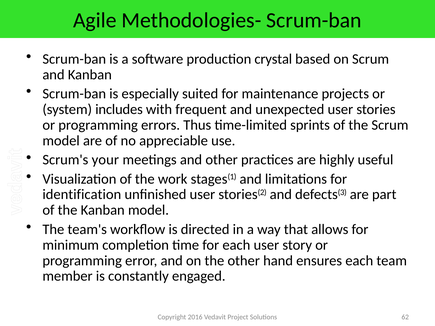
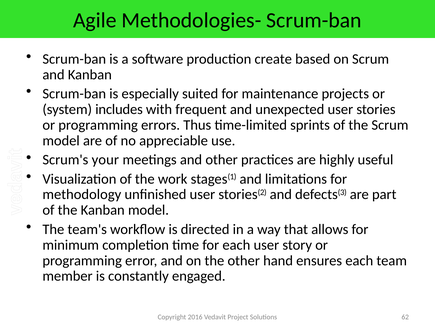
crystal: crystal -> create (273, 59)
identification: identification -> methodology (82, 195)
